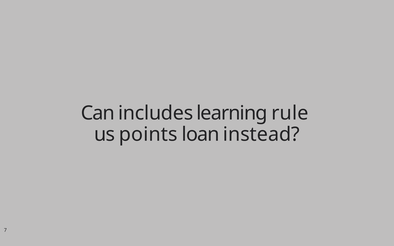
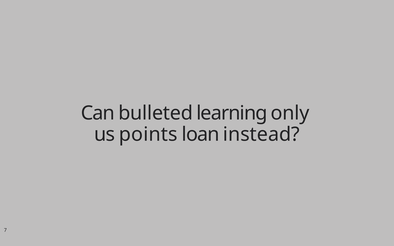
includes: includes -> bulleted (156, 113)
rule: rule -> only (290, 113)
